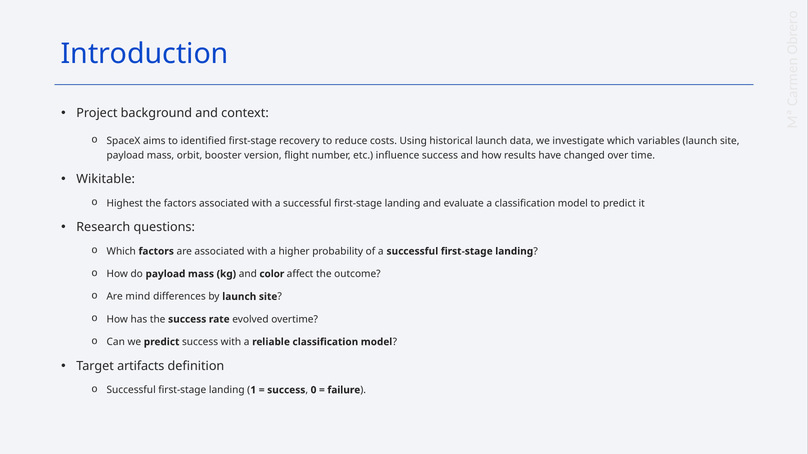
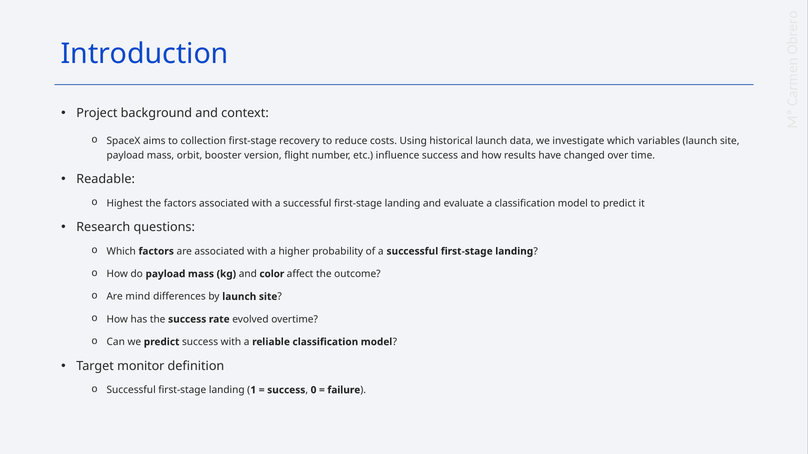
identified: identified -> collection (203, 141)
Wikitable: Wikitable -> Readable (106, 179)
artifacts: artifacts -> monitor (141, 366)
